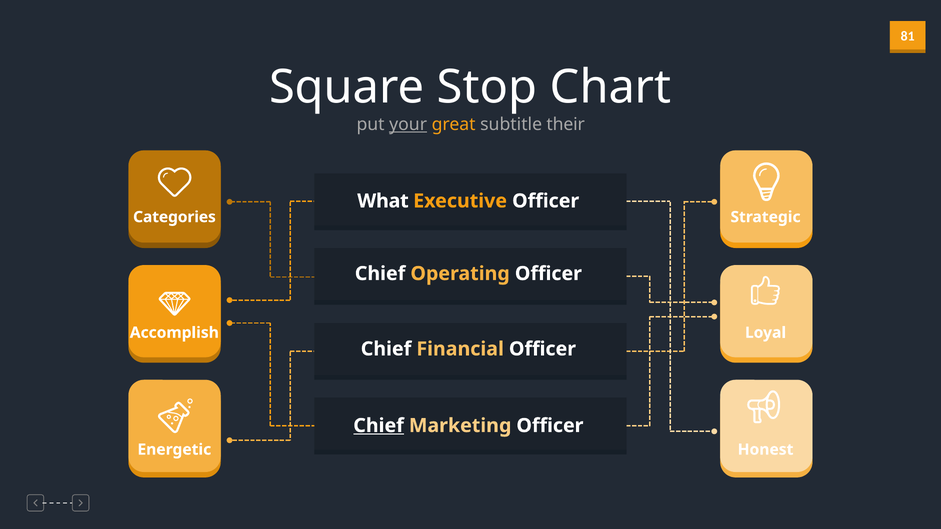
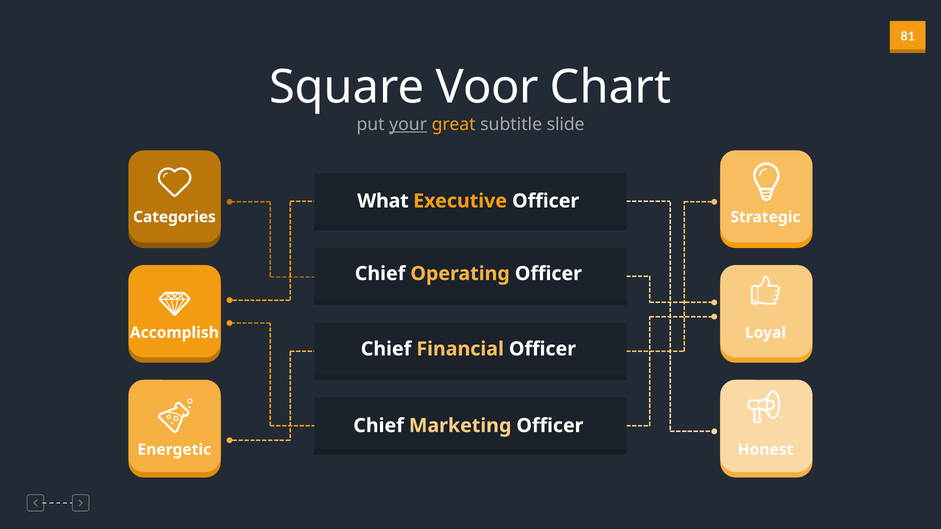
Stop: Stop -> Voor (487, 88)
their: their -> slide (566, 125)
Chief underline: present -> none (379, 426)
